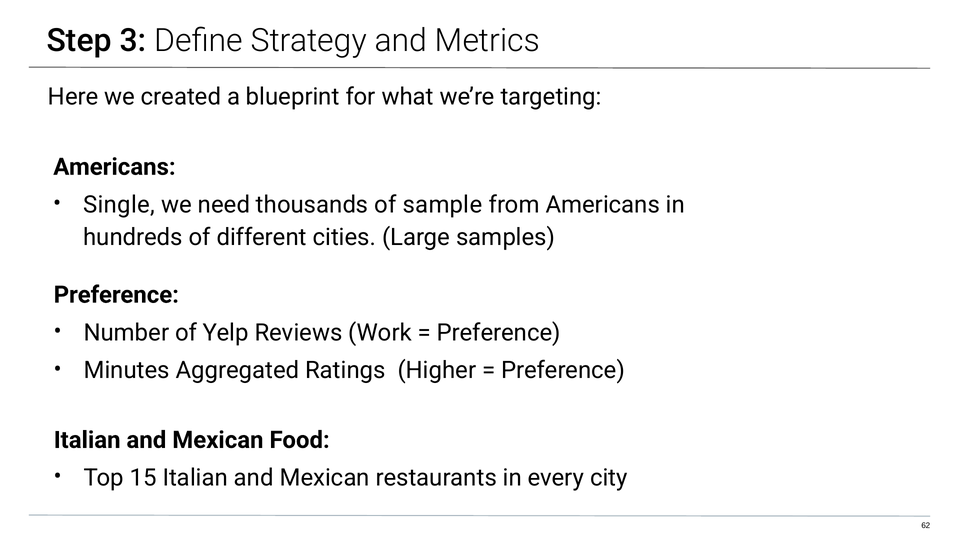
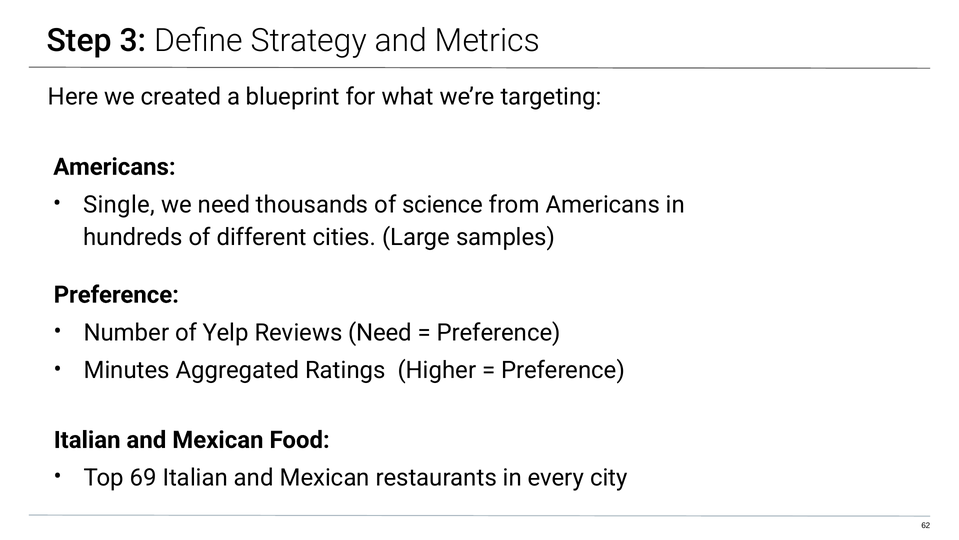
sample: sample -> science (443, 205)
Reviews Work: Work -> Need (380, 332)
15: 15 -> 69 (143, 477)
